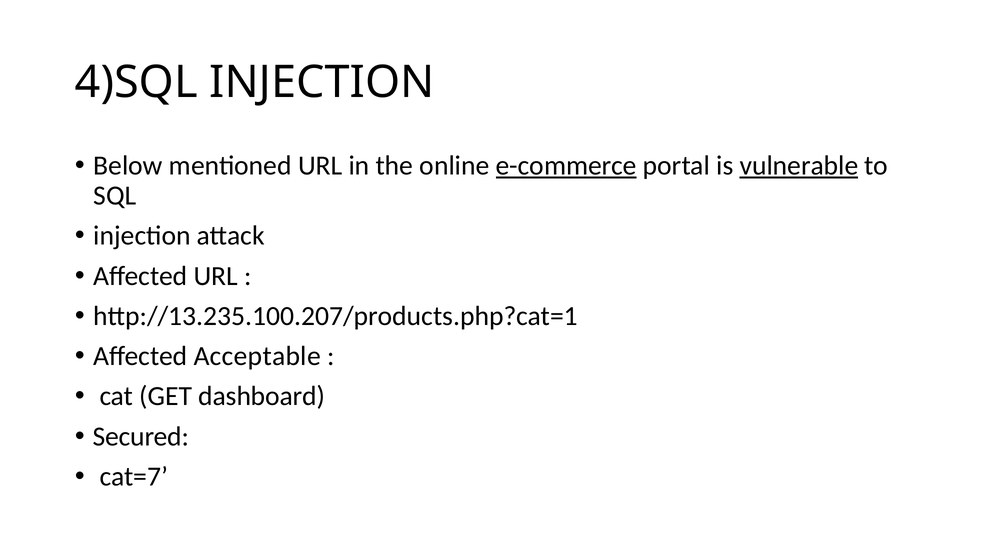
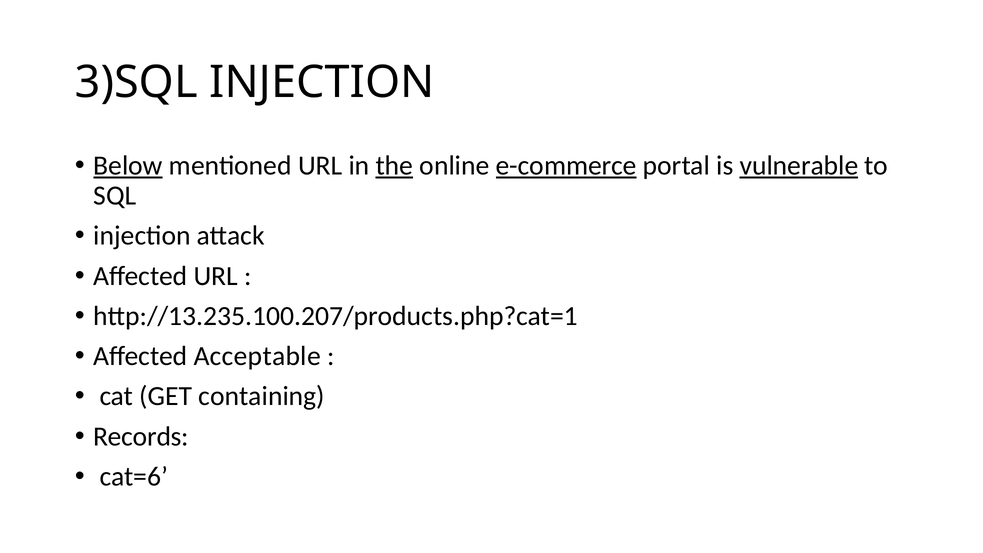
4)SQL: 4)SQL -> 3)SQL (136, 83)
Below underline: none -> present (128, 166)
the underline: none -> present (394, 166)
dashboard: dashboard -> containing (262, 396)
Secured: Secured -> Records (141, 436)
cat=7: cat=7 -> cat=6 (134, 477)
